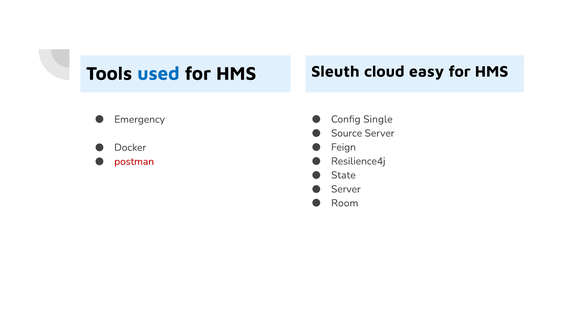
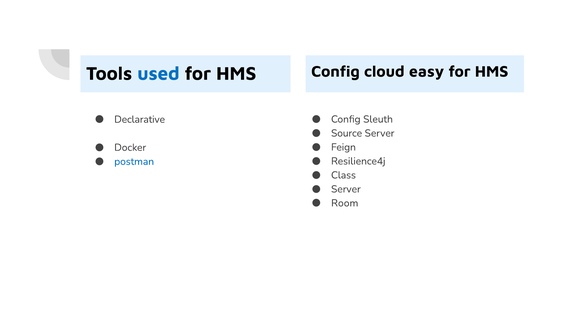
HMS Sleuth: Sleuth -> Config (335, 72)
Single: Single -> Sleuth (378, 119)
Emergency: Emergency -> Declarative (140, 119)
postman colour: red -> blue (134, 162)
State: State -> Class (343, 175)
